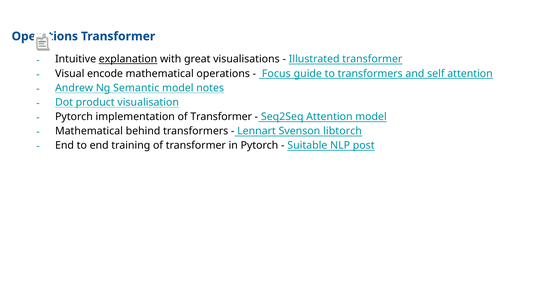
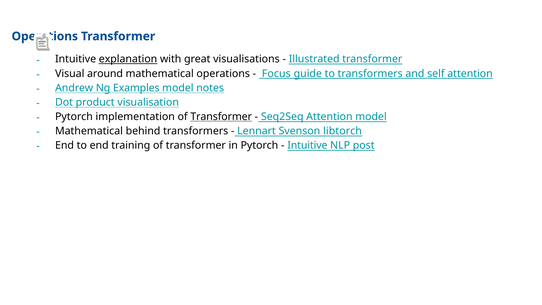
encode: encode -> around (105, 74)
Semantic: Semantic -> Examples (136, 88)
Transformer underline: none -> present (221, 117)
Suitable: Suitable -> Intuitive (307, 145)
